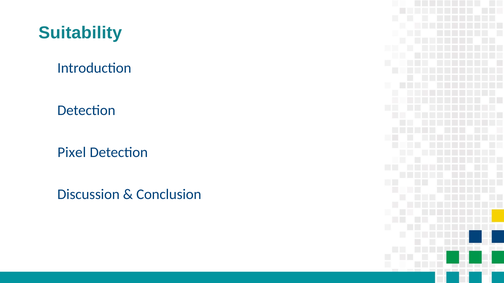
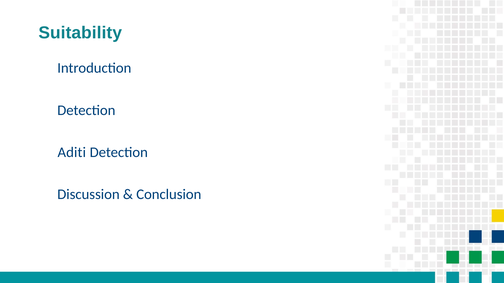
Pixel: Pixel -> Aditi (72, 153)
